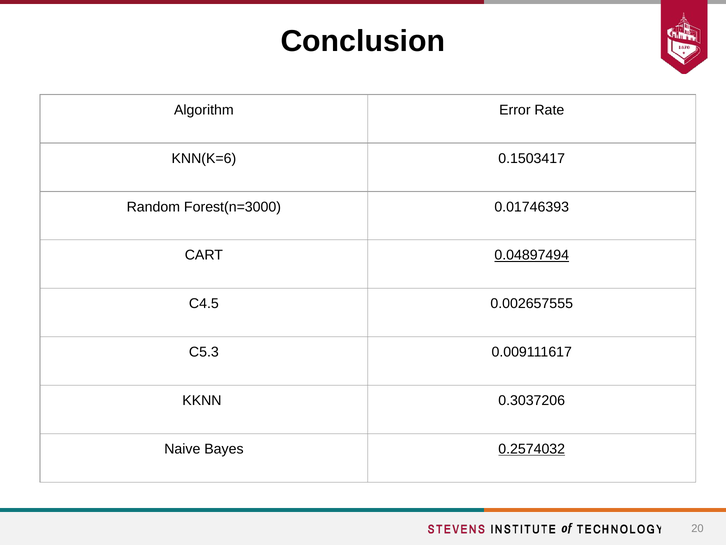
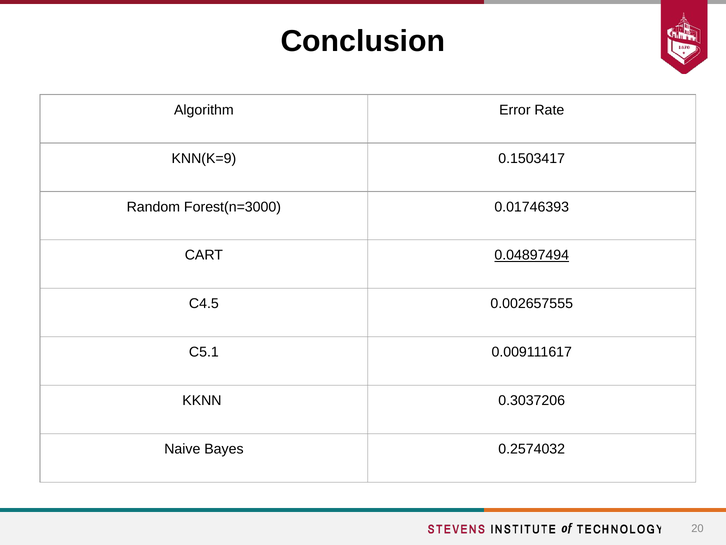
KNN(K=6: KNN(K=6 -> KNN(K=9 (204, 158)
C5.3: C5.3 -> C5.1 (204, 352)
0.2574032 underline: present -> none (532, 449)
